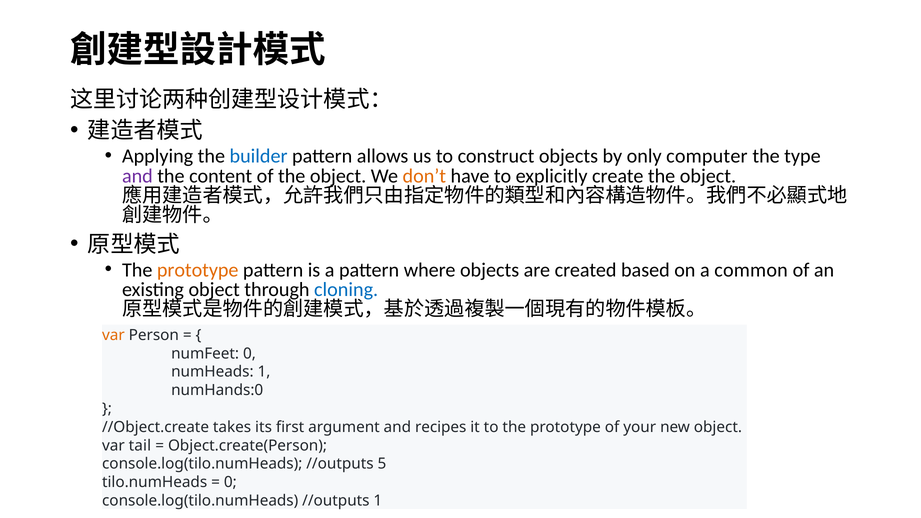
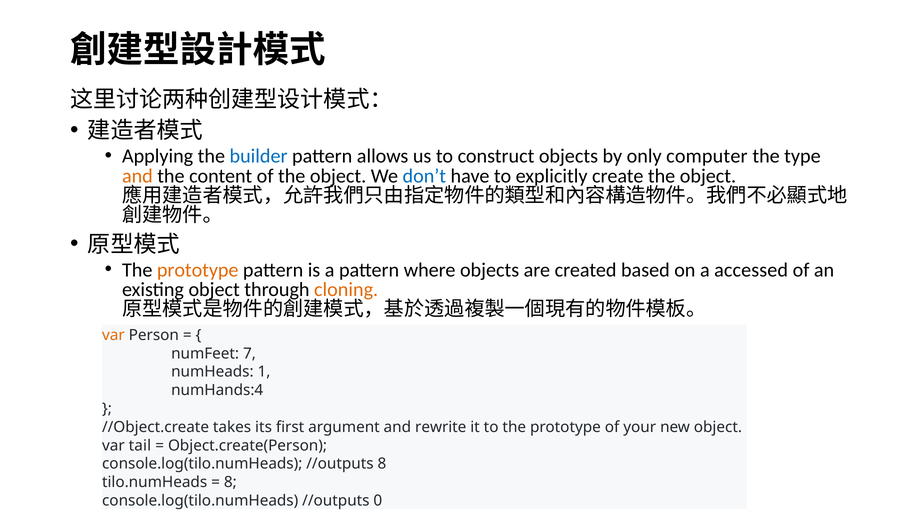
and colour: purple -> orange (137, 176)
don’t colour: orange -> blue (424, 176)
common: common -> accessed (751, 270)
cloning colour: blue -> orange (346, 289)
numFeet 0: 0 -> 7 (250, 353)
numHands:0: numHands:0 -> numHands:4 (217, 390)
recipes: recipes -> rewrite (441, 427)
//outputs 5: 5 -> 8 (382, 464)
0: 0 -> 8 (230, 482)
//outputs 1: 1 -> 0 (378, 501)
